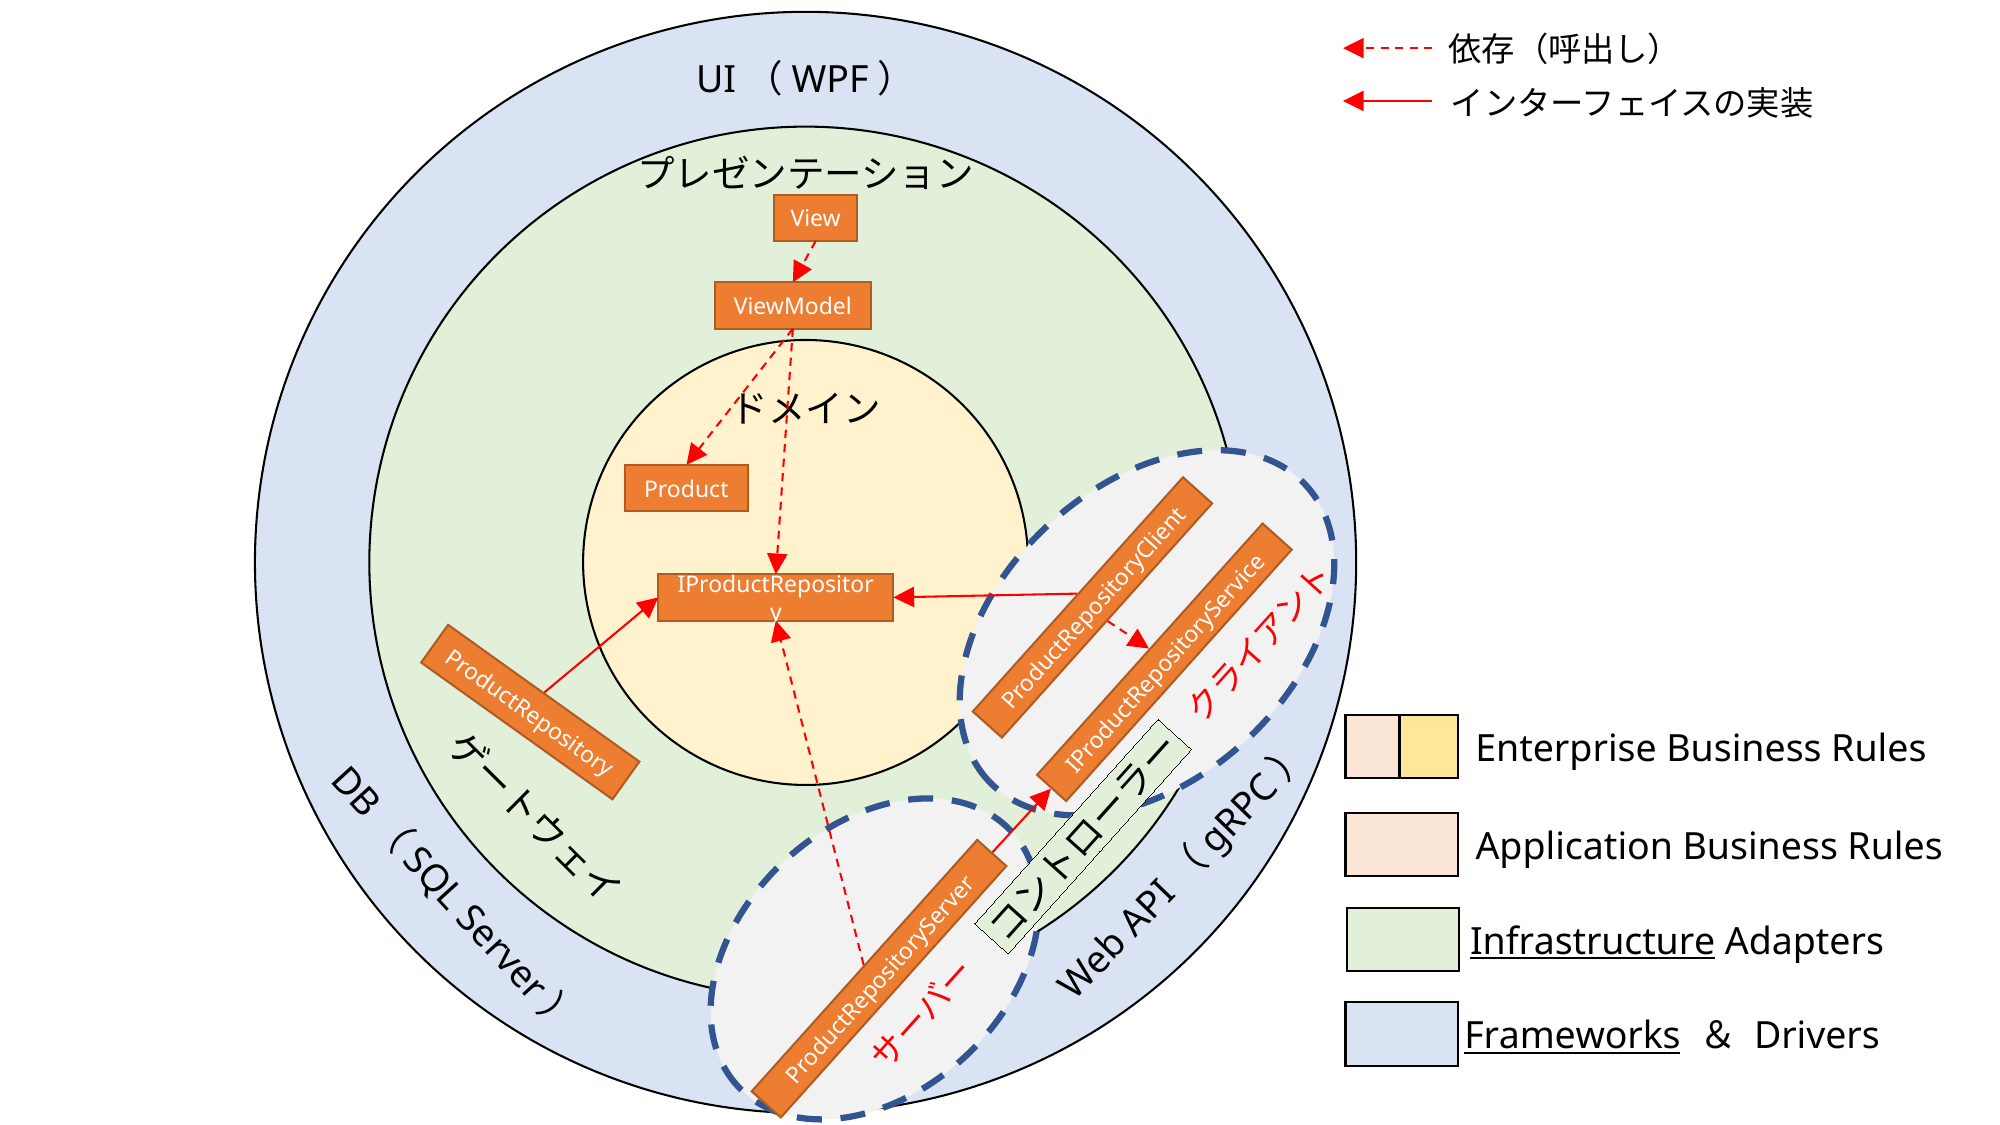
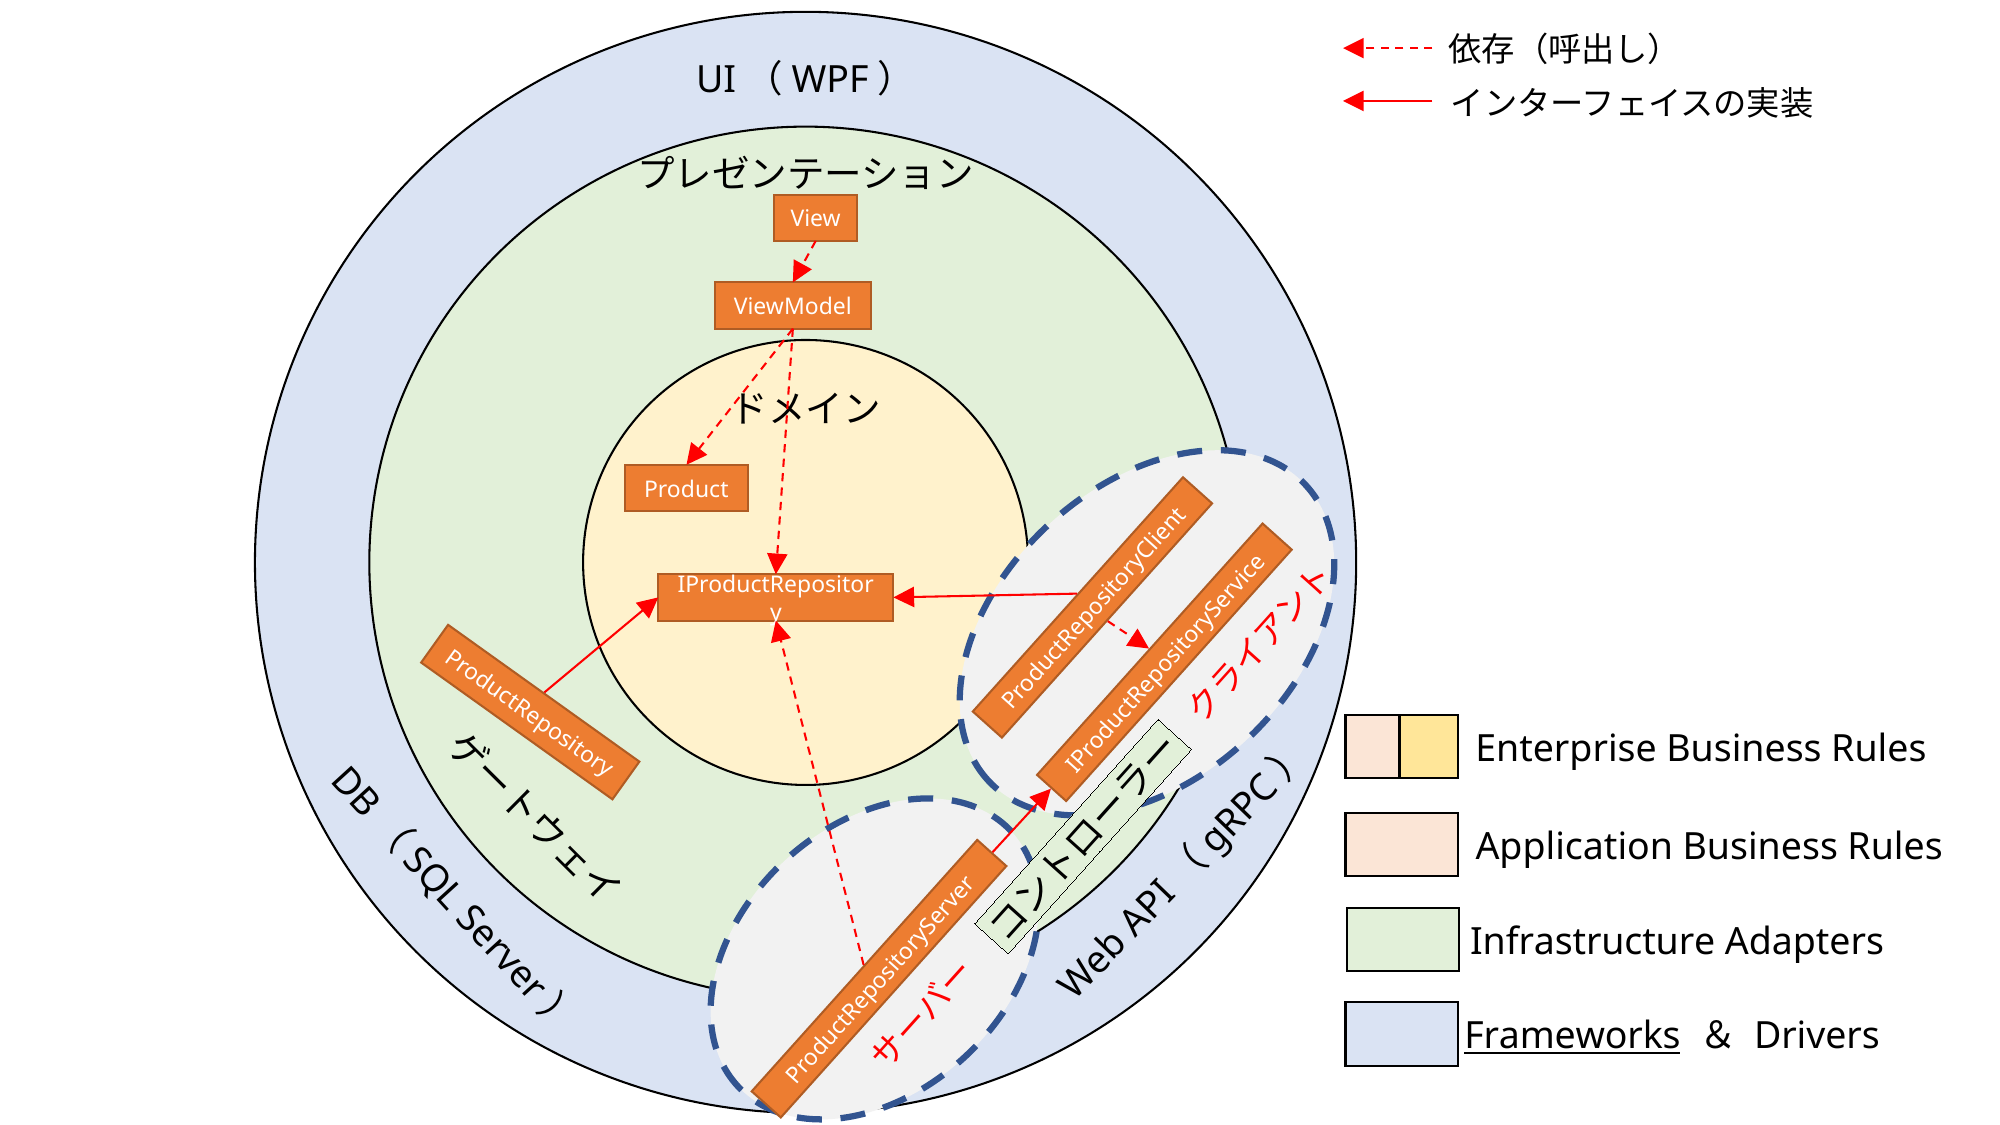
Infrastructure underline: present -> none (1593, 942)
